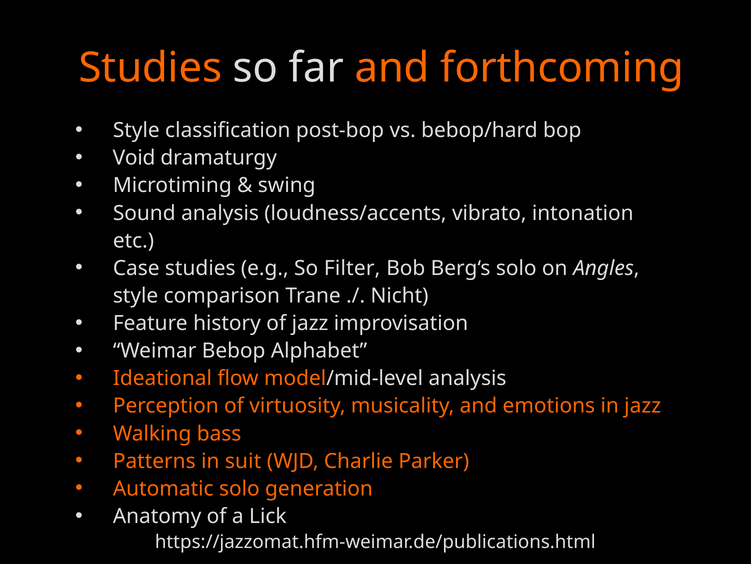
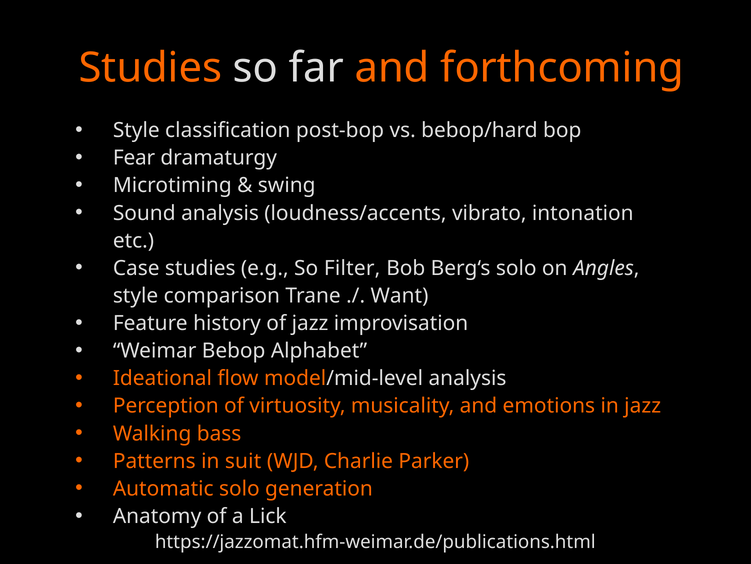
Void: Void -> Fear (134, 158)
Nicht: Nicht -> Want (399, 295)
